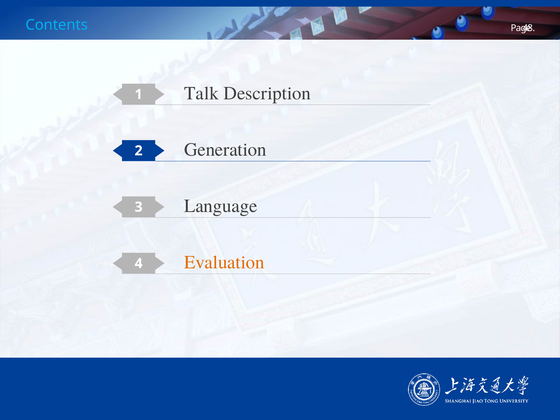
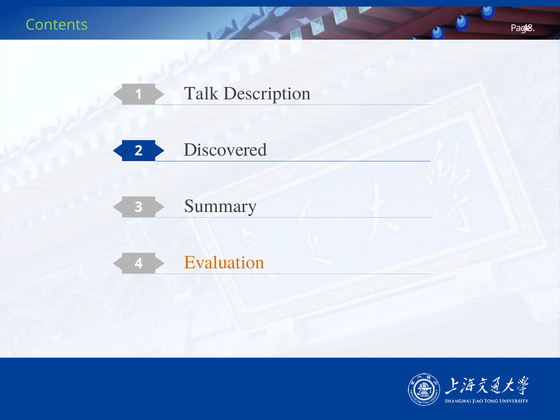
Contents colour: light blue -> light green (57, 25)
Generation: Generation -> Discovered (225, 150)
Language: Language -> Summary (221, 206)
